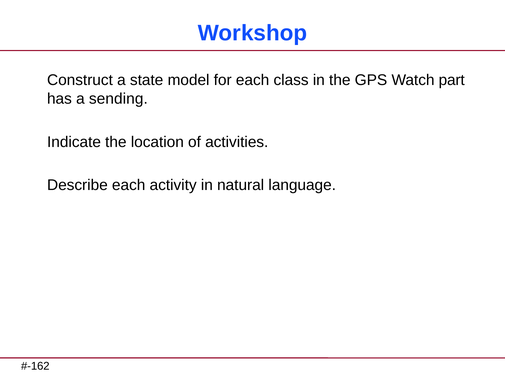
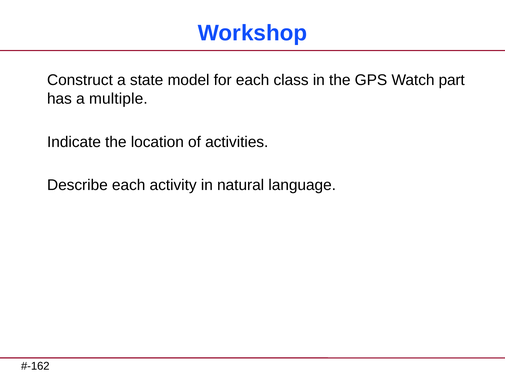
sending: sending -> multiple (118, 99)
